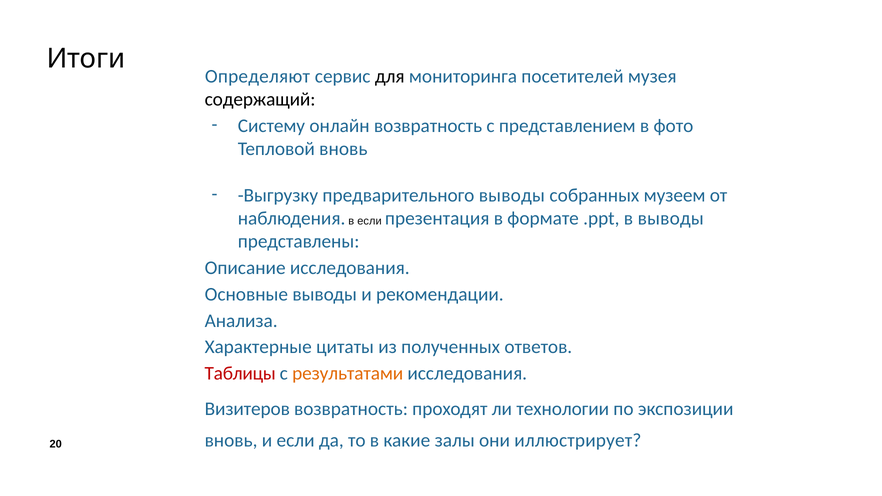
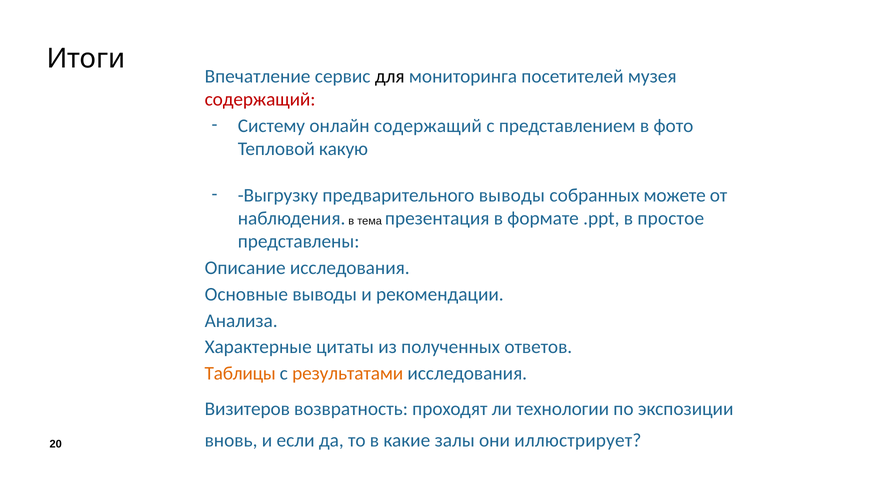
Определяют: Определяют -> Впечатление (258, 76)
содержащий colour: black -> red (260, 99)
онлайн возвратность: возвратность -> содержащий (428, 126)
Тепловой вновь: вновь -> какую (343, 149)
музеем: музеем -> можете (675, 195)
в если: если -> тема (370, 221)
в выводы: выводы -> простое (671, 218)
Таблицы colour: red -> orange (240, 374)
